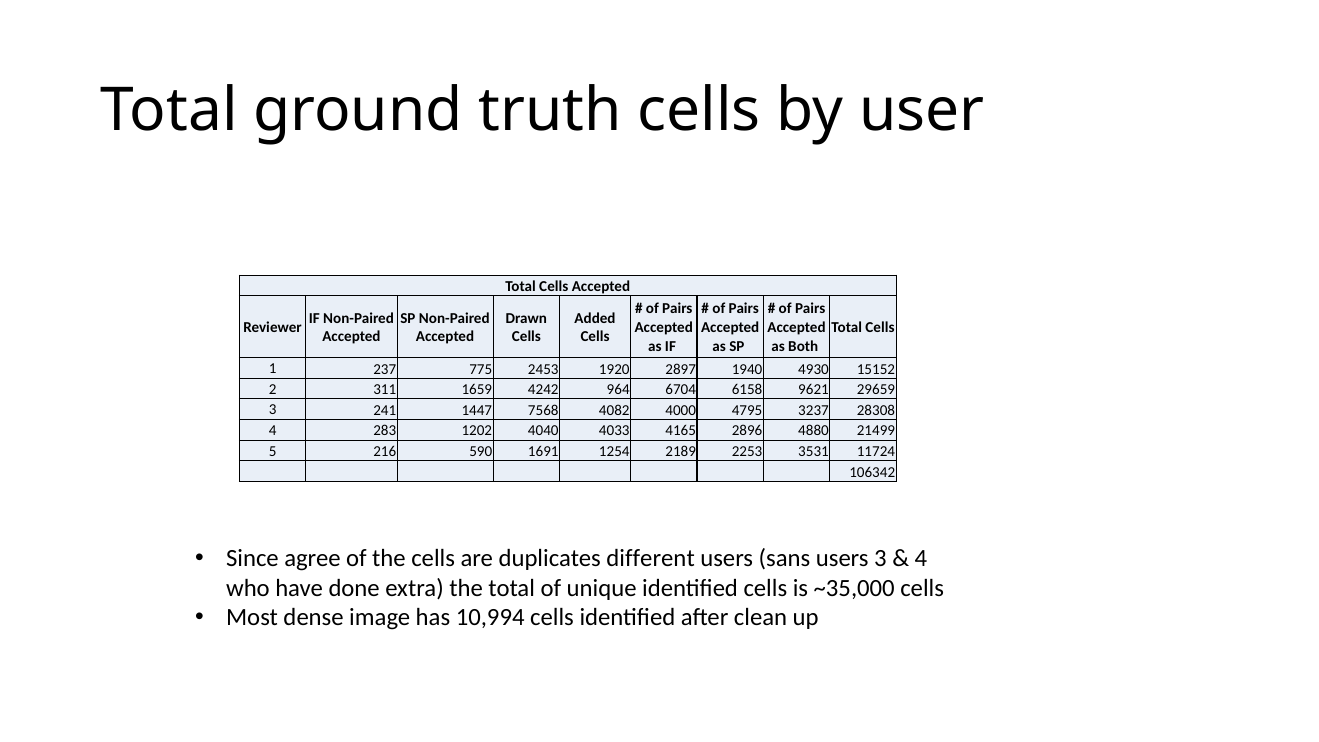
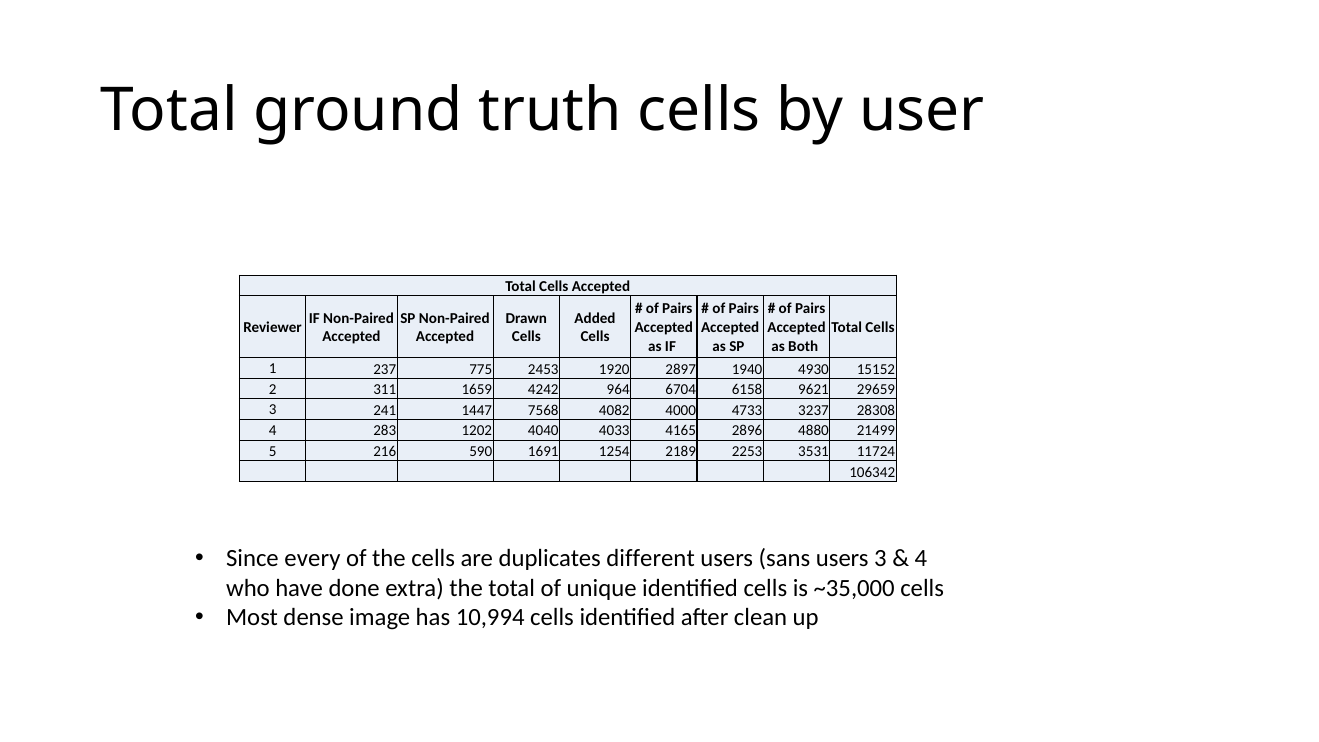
4795: 4795 -> 4733 (747, 410)
agree: agree -> every (312, 558)
